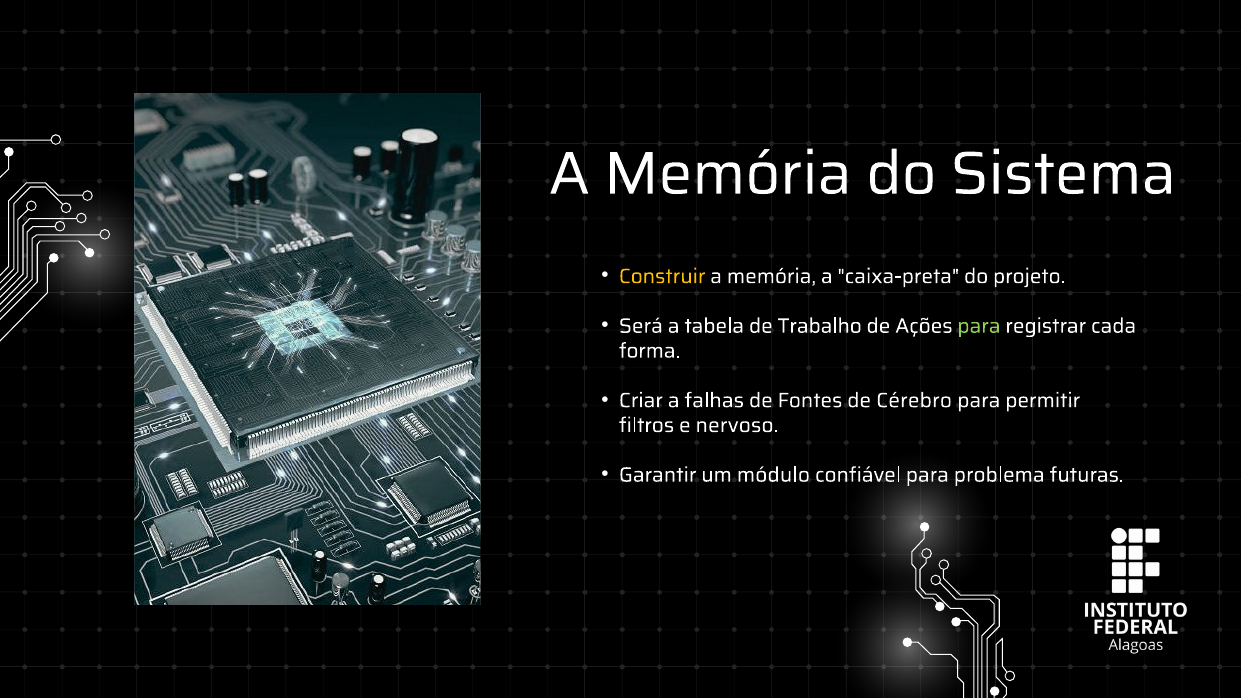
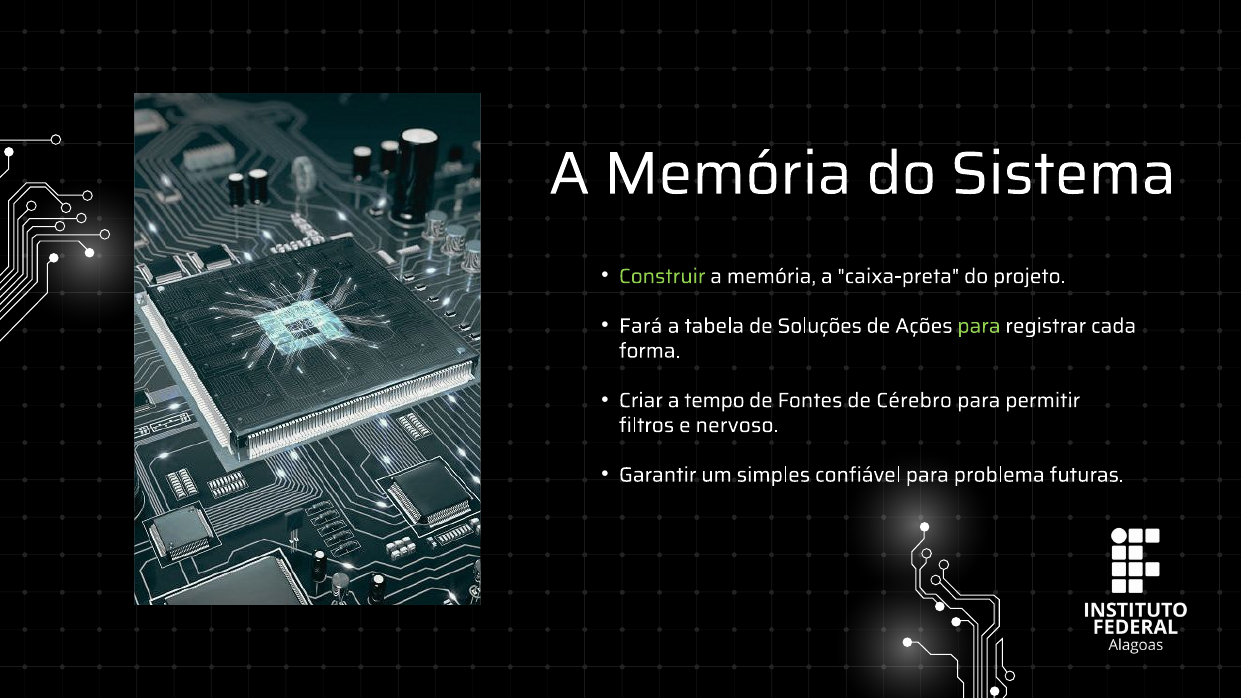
Construir colour: yellow -> light green (662, 276)
Será: Será -> Fará (641, 326)
Trabalho: Trabalho -> Soluções (820, 326)
falhas: falhas -> tempo (714, 400)
módulo: módulo -> simples (773, 475)
